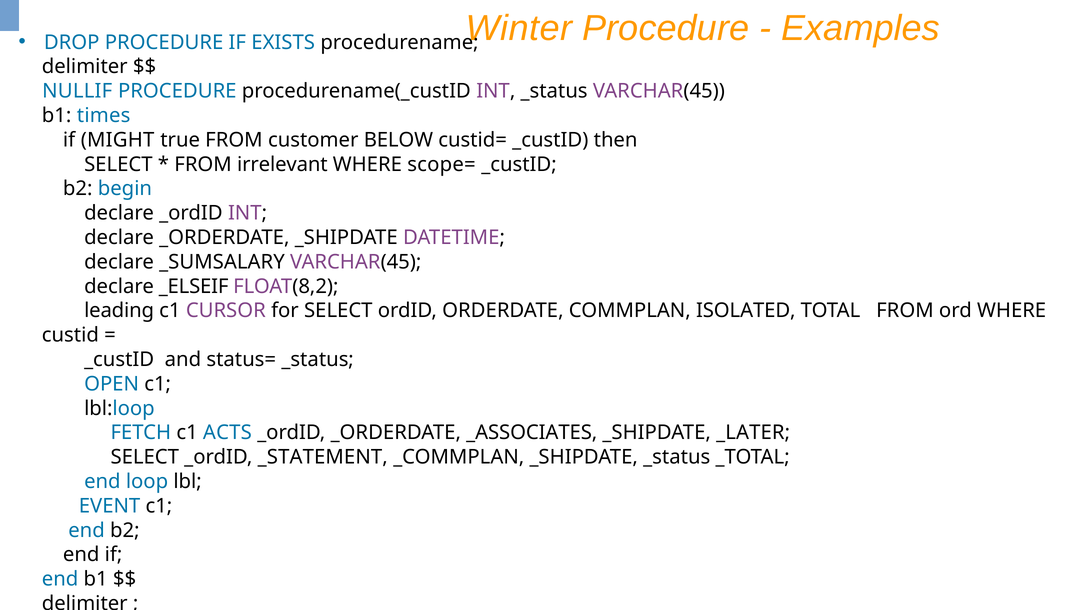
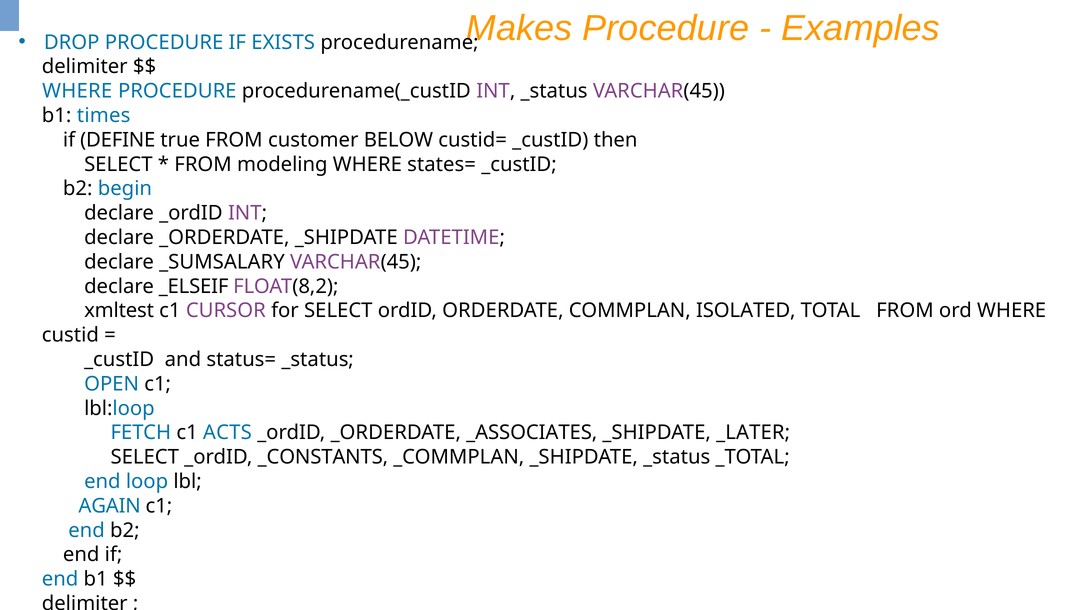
Winter: Winter -> Makes (519, 28)
NULLIF: NULLIF -> WHERE (77, 91)
MIGHT: MIGHT -> DEFINE (118, 140)
irrelevant: irrelevant -> modeling (282, 164)
scope=: scope= -> states= (442, 164)
leading: leading -> xmltest (119, 311)
_STATEMENT: _STATEMENT -> _CONSTANTS (323, 457)
EVENT: EVENT -> AGAIN (110, 506)
